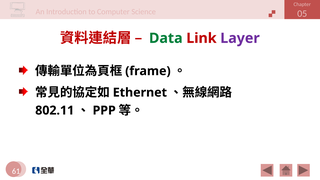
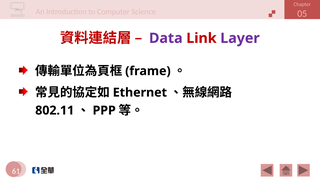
Data colour: green -> purple (166, 38)
